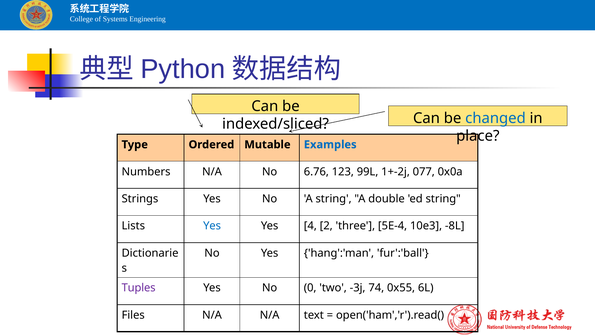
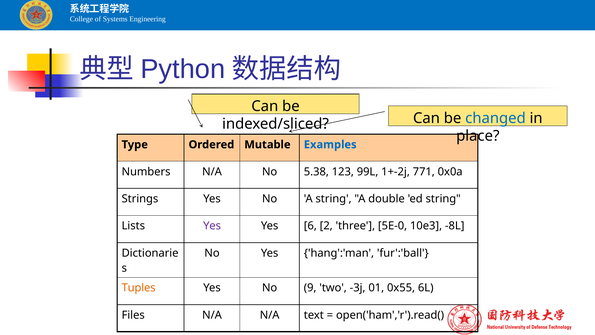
6.76: 6.76 -> 5.38 (316, 171)
077: 077 -> 771 (424, 171)
Yes colour: blue -> purple (212, 226)
4: 4 -> 6 (310, 226)
5E-4: 5E-4 -> 5E-0 (393, 226)
Tuples colour: purple -> orange (139, 288)
0: 0 -> 9 (310, 288)
74: 74 -> 01 (376, 288)
